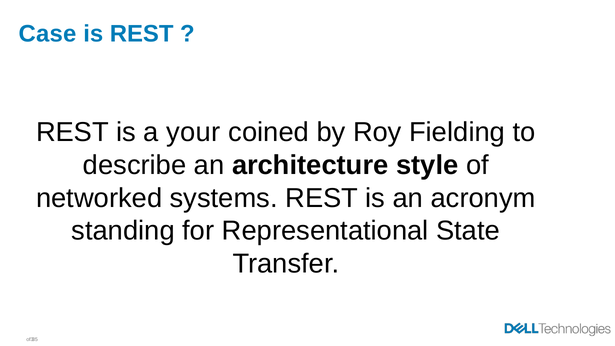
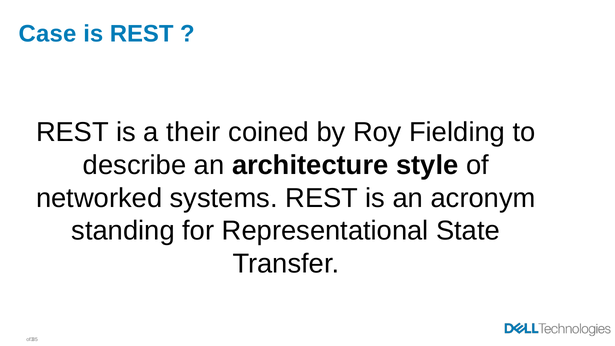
your: your -> their (193, 132)
